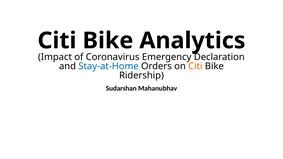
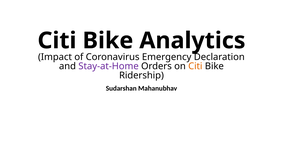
Stay-at-Home colour: blue -> purple (109, 66)
